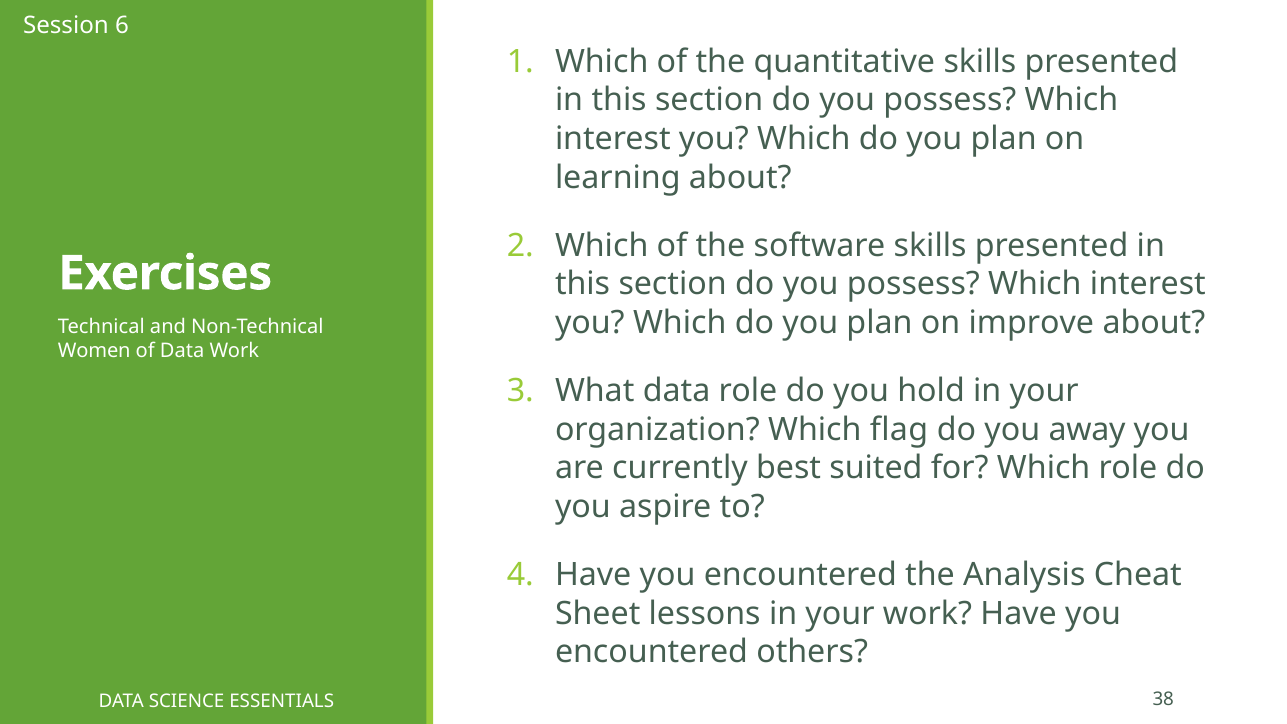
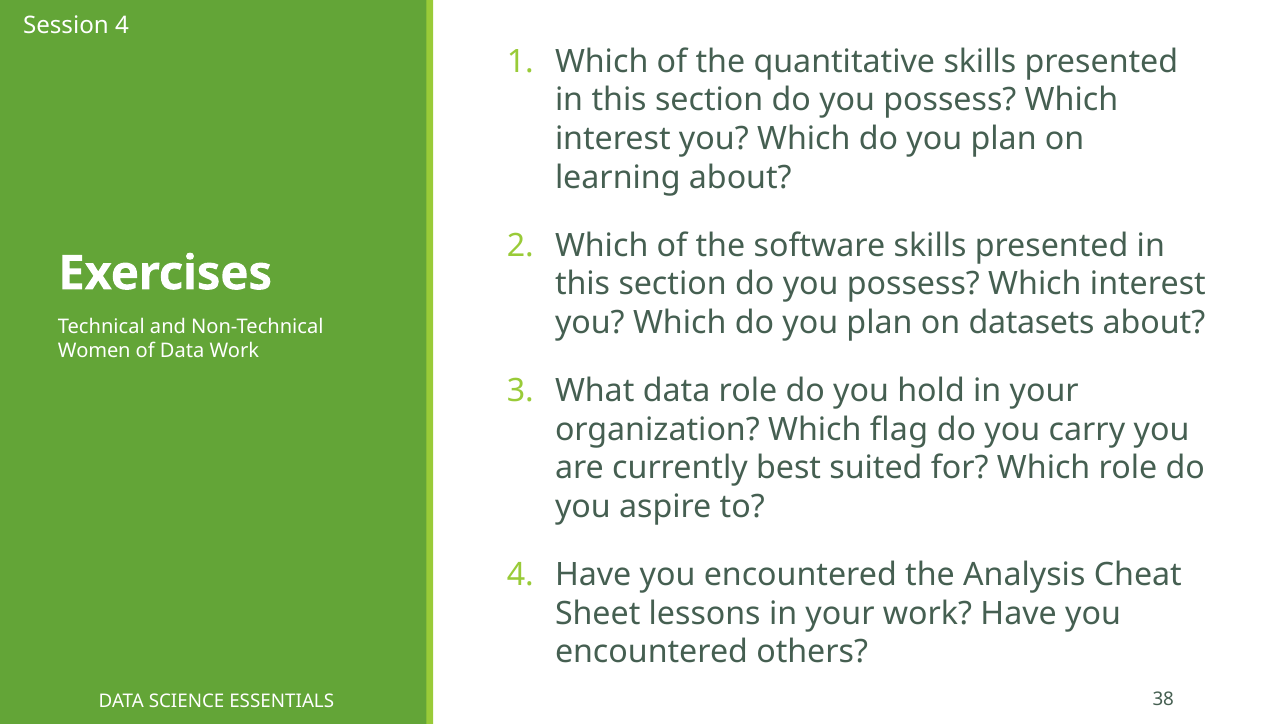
Session 6: 6 -> 4 (122, 25)
improve: improve -> datasets (1032, 323)
away: away -> carry (1087, 430)
